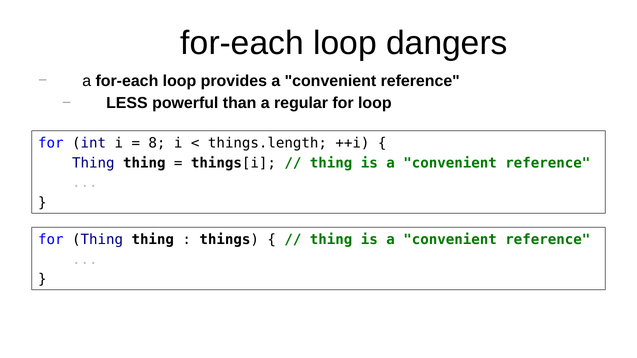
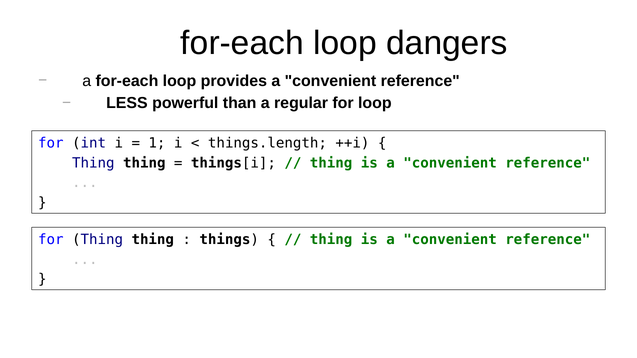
8: 8 -> 1 (157, 143)
